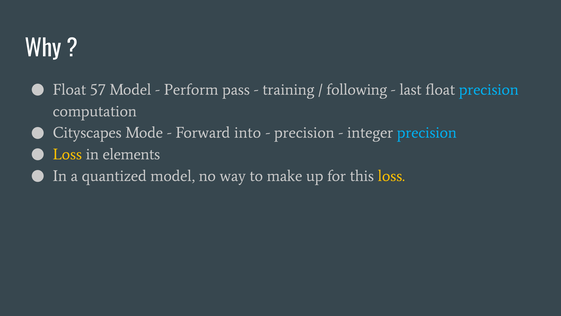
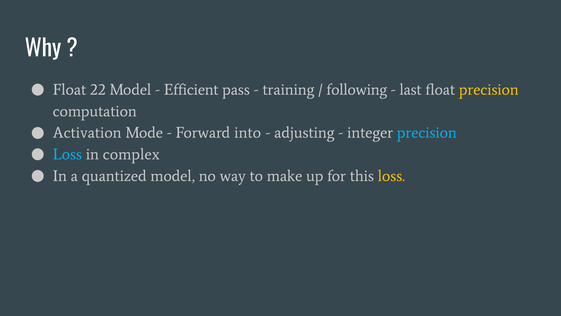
57: 57 -> 22 (98, 90)
Perform: Perform -> Efficient (191, 90)
precision colour: light blue -> yellow (489, 90)
Cityscapes: Cityscapes -> Activation (87, 133)
precision: precision -> adjusting (304, 133)
Loss colour: yellow -> light blue (67, 154)
elements: elements -> complex (131, 154)
